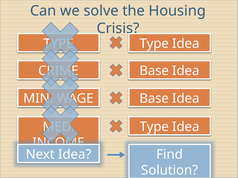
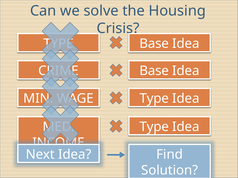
Type: Type -> Base (154, 44)
Base: Base -> Type (154, 99)
